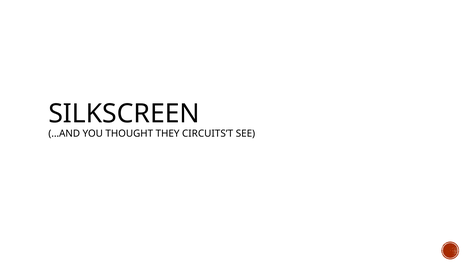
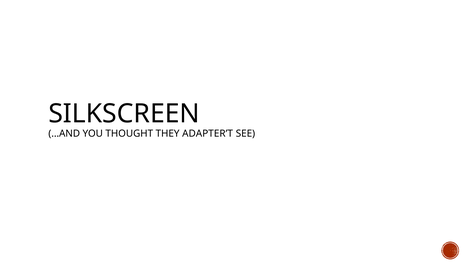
CIRCUITS’T: CIRCUITS’T -> ADAPTER’T (208, 133)
